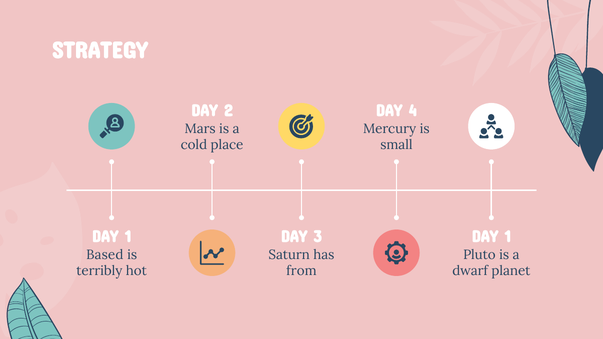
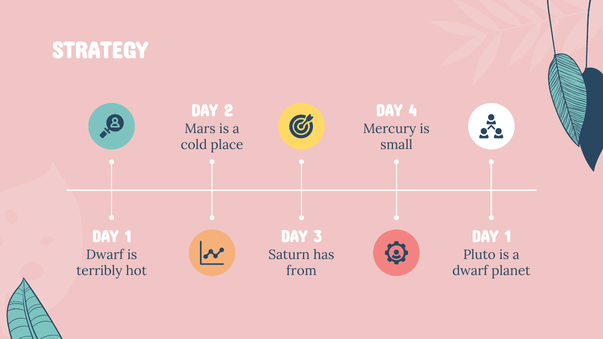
Based: Based -> Dwarf (105, 255)
